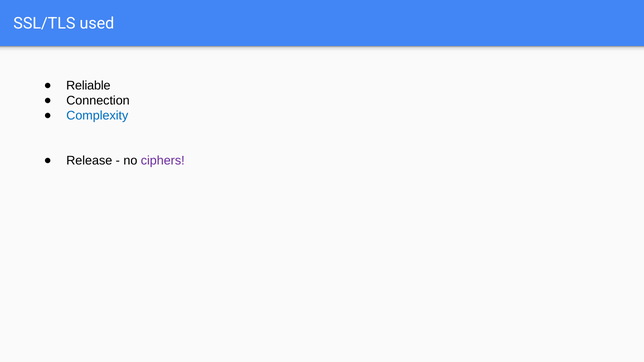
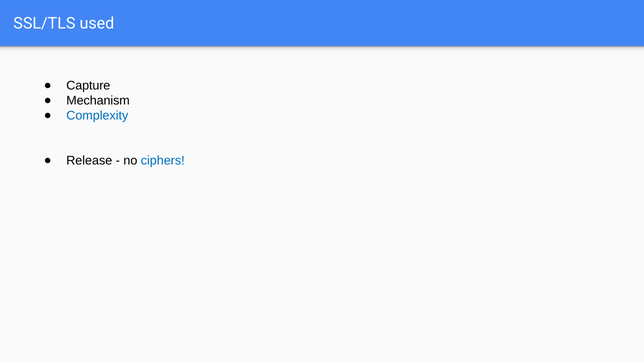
Reliable: Reliable -> Capture (88, 86)
Connection: Connection -> Mechanism (98, 101)
ciphers colour: purple -> blue (163, 161)
